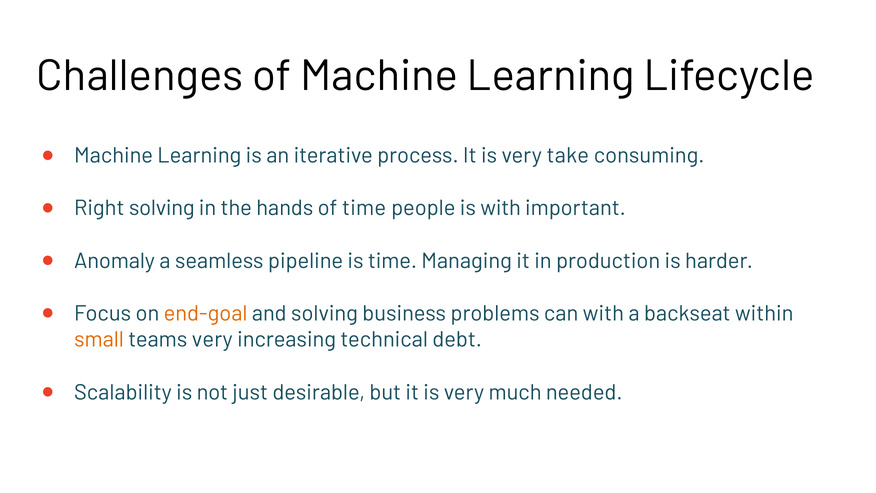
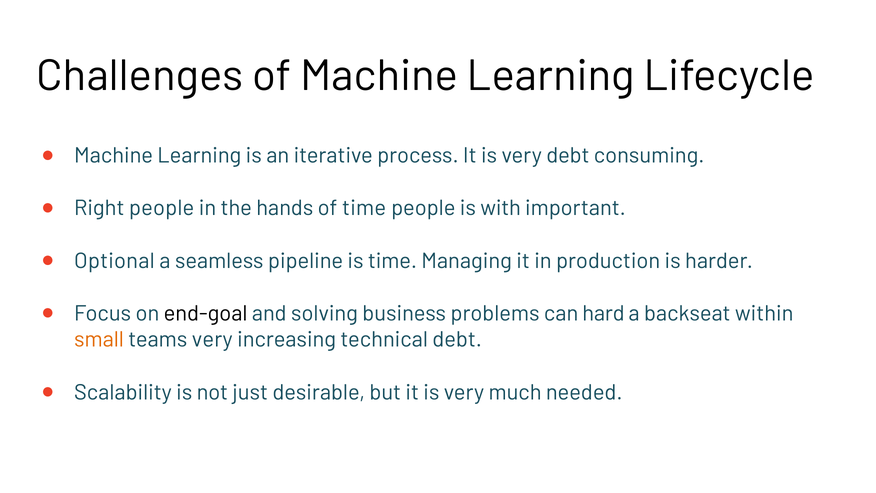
very take: take -> debt (568, 156)
Right solving: solving -> people (162, 208)
Anomaly: Anomaly -> Optional (114, 261)
end-goal colour: orange -> black (206, 313)
can with: with -> hard (604, 313)
